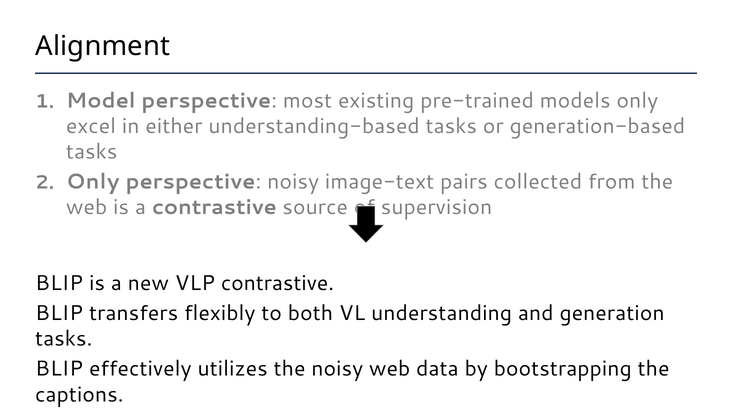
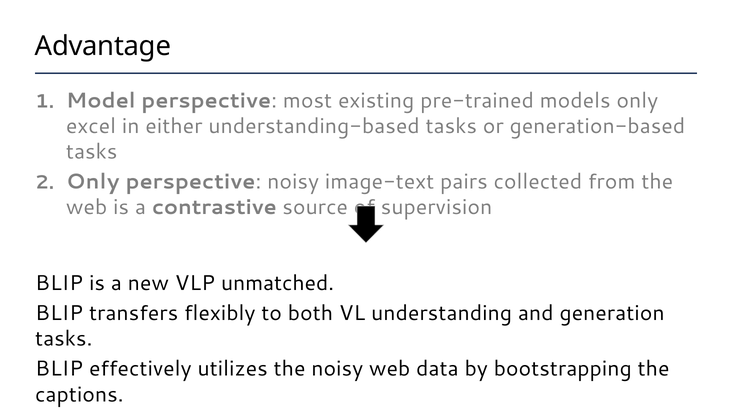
Alignment: Alignment -> Advantage (103, 46)
VLP contrastive: contrastive -> unmatched (278, 283)
